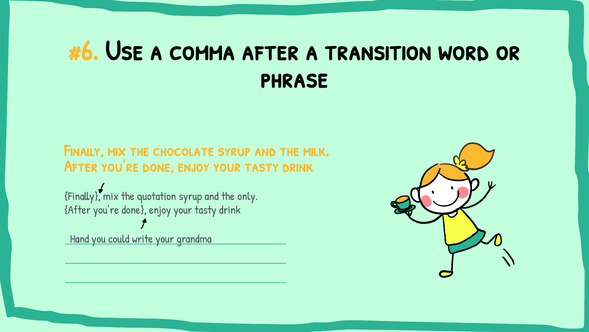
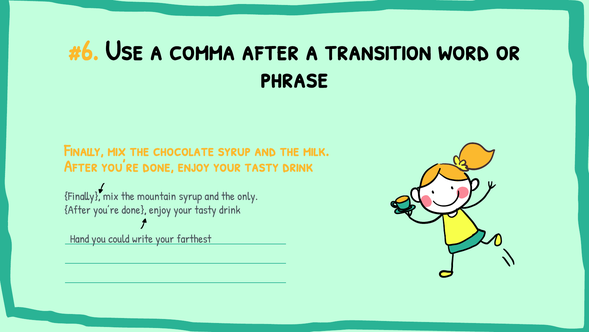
quotation: quotation -> mountain (157, 196)
grandma: grandma -> farthest (194, 239)
